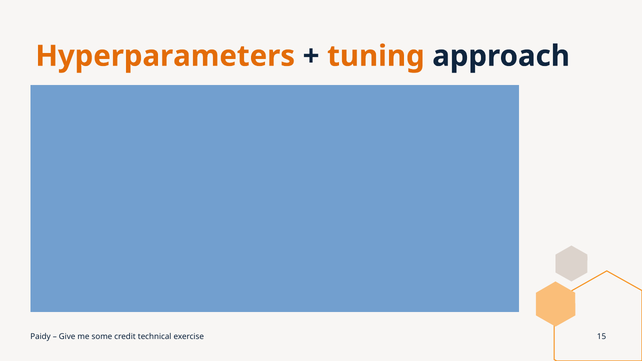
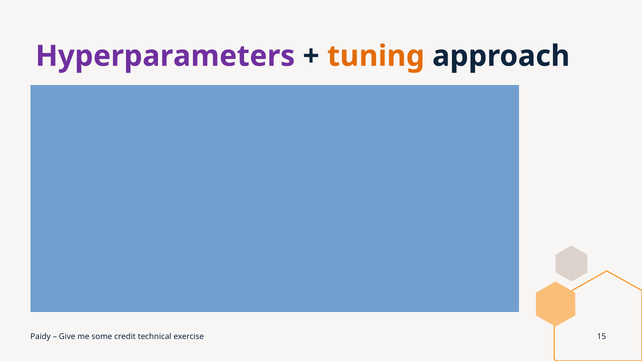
Hyperparameters colour: orange -> purple (165, 56)
